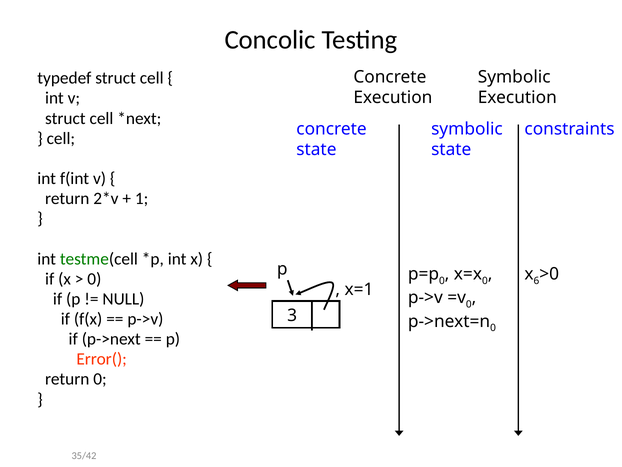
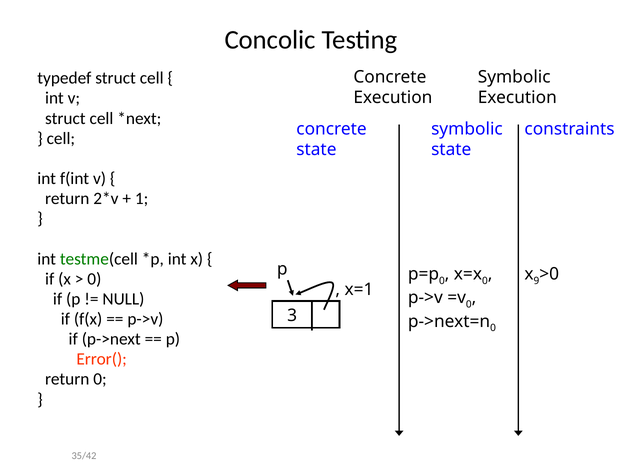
6: 6 -> 9 (536, 281)
